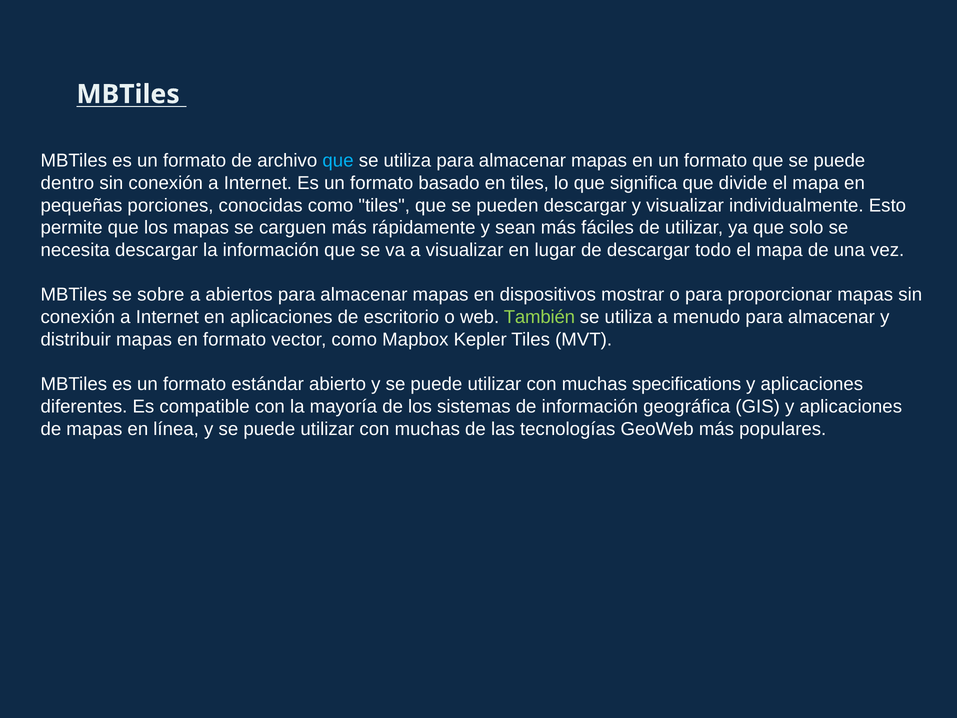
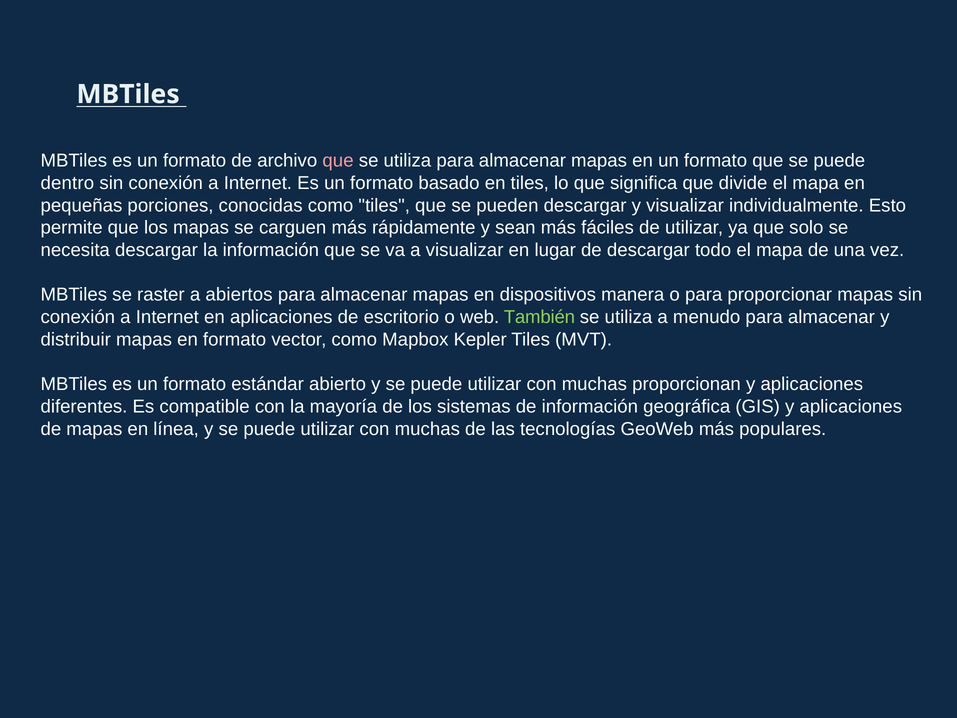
que colour: light blue -> pink (338, 161)
sobre: sobre -> raster (161, 295)
mostrar: mostrar -> manera (633, 295)
specifications: specifications -> proporcionan (686, 384)
